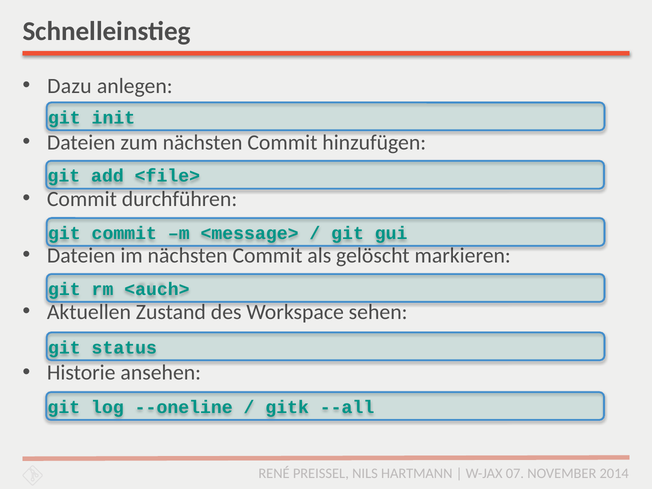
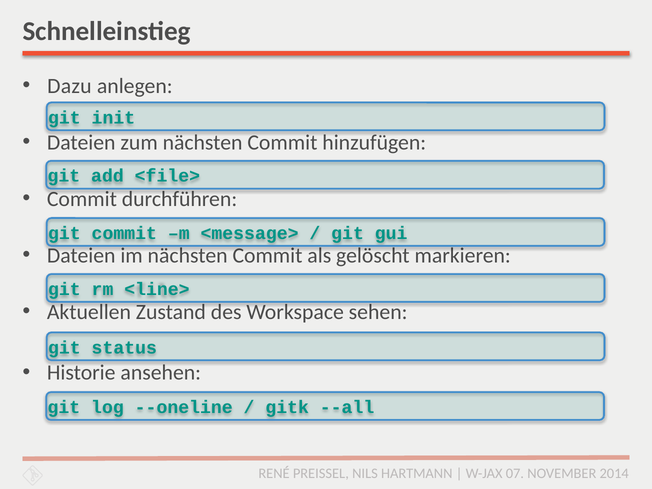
<auch>: <auch> -> <line> (157, 289)
